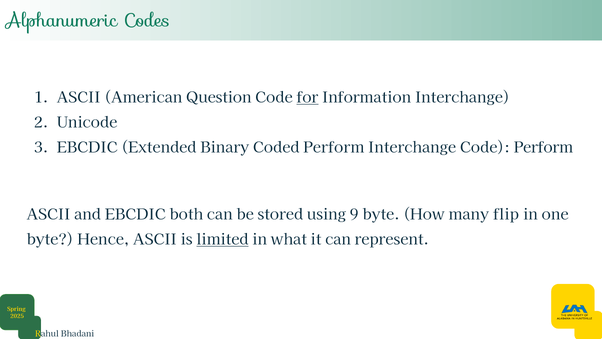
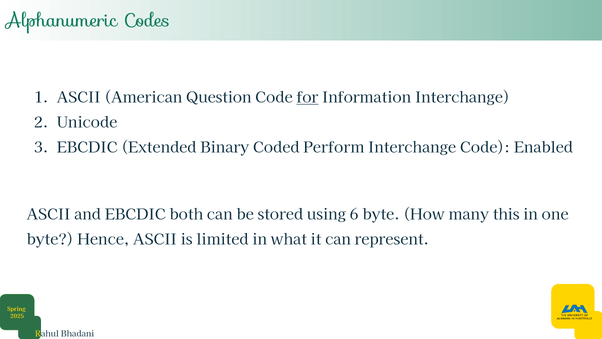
Code Perform: Perform -> Enabled (543, 148)
9: 9 -> 6 (354, 214)
flip: flip -> this (506, 214)
limited underline: present -> none (222, 240)
